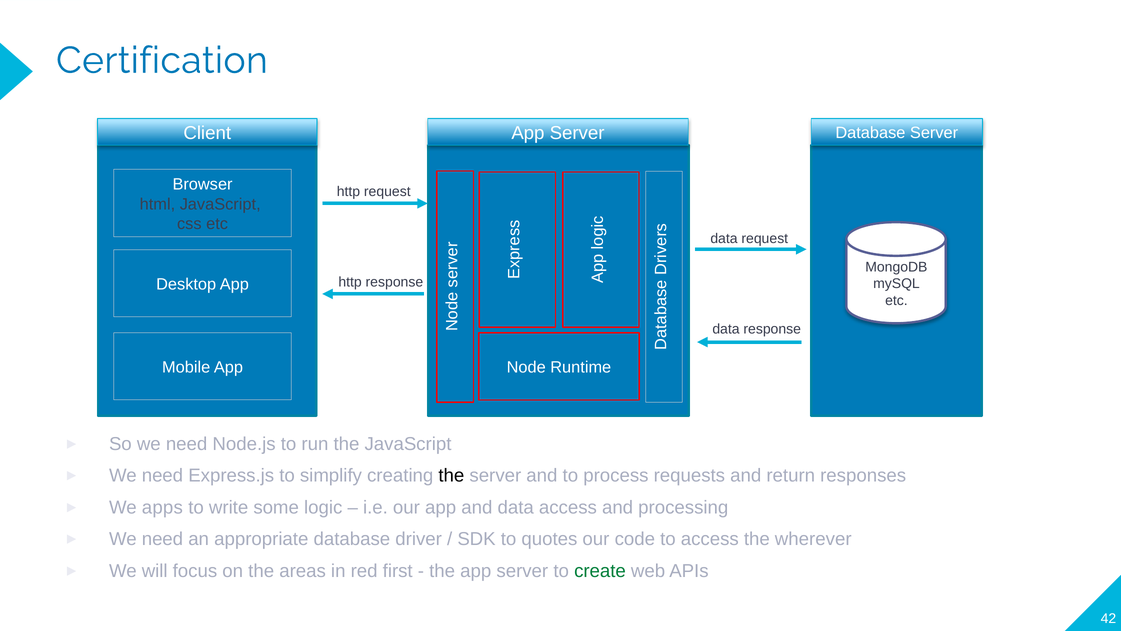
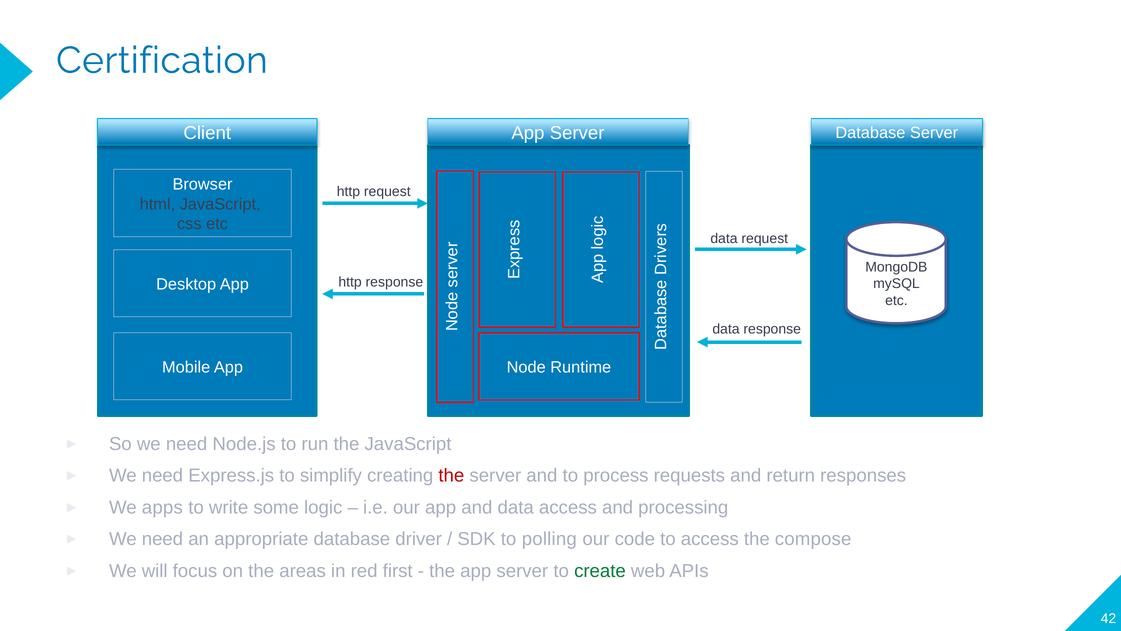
the colour: black -> red (451, 475)
quotes: quotes -> polling (549, 539)
wherever: wherever -> compose (813, 539)
